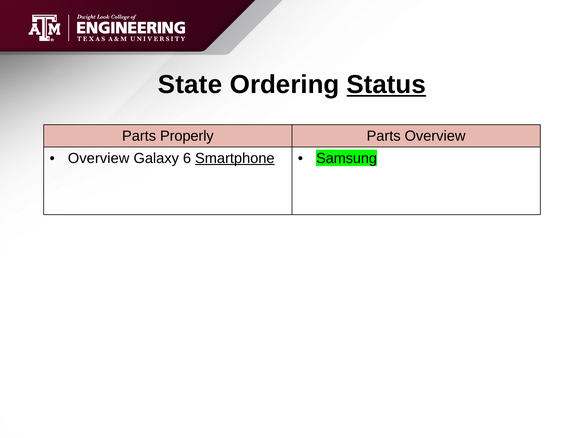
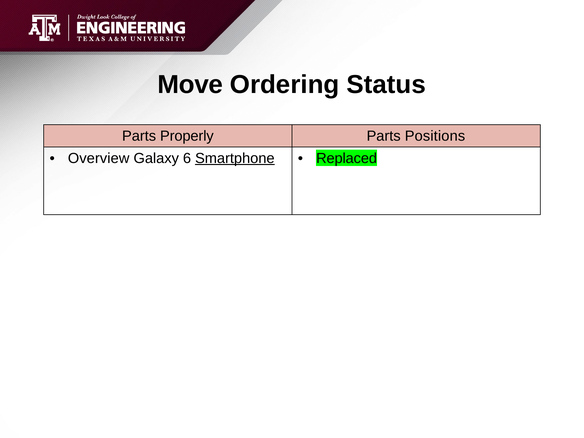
State: State -> Move (190, 85)
Status underline: present -> none (386, 85)
Parts Overview: Overview -> Positions (435, 136)
Samsung: Samsung -> Replaced (347, 158)
